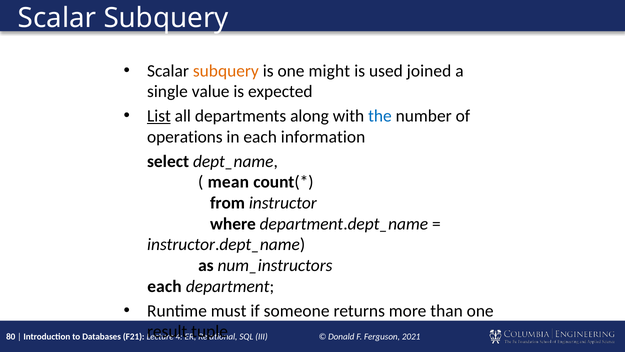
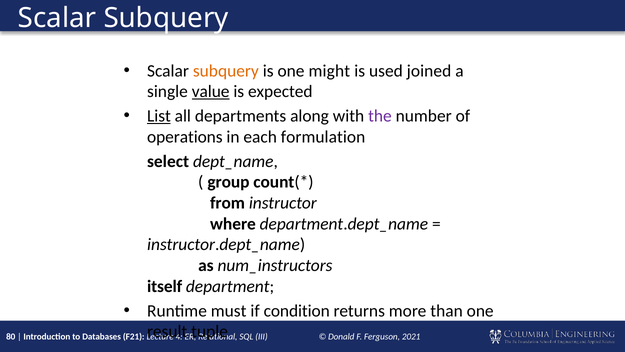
value underline: none -> present (211, 92)
the colour: blue -> purple (380, 116)
information: information -> formulation (323, 137)
mean: mean -> group (228, 182)
each: each -> itself (165, 286)
someone: someone -> condition (297, 310)
